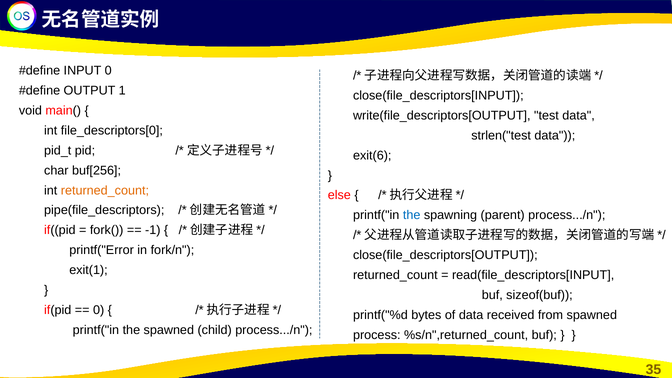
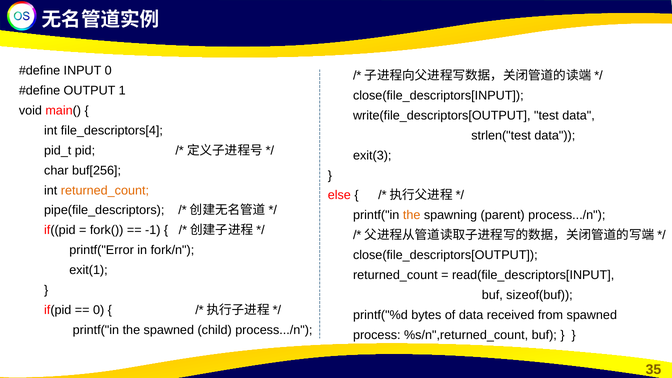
file_descriptors[0: file_descriptors[0 -> file_descriptors[4 (112, 131)
exit(6: exit(6 -> exit(3 (372, 155)
the colour: blue -> orange (412, 215)
